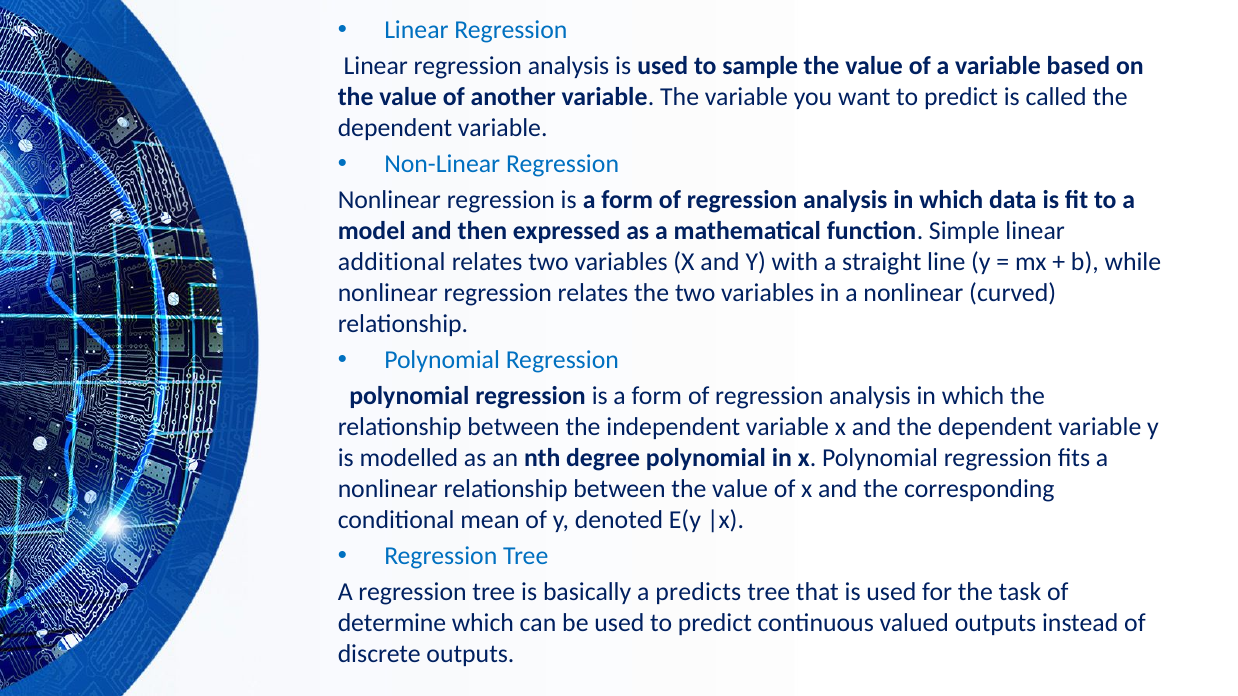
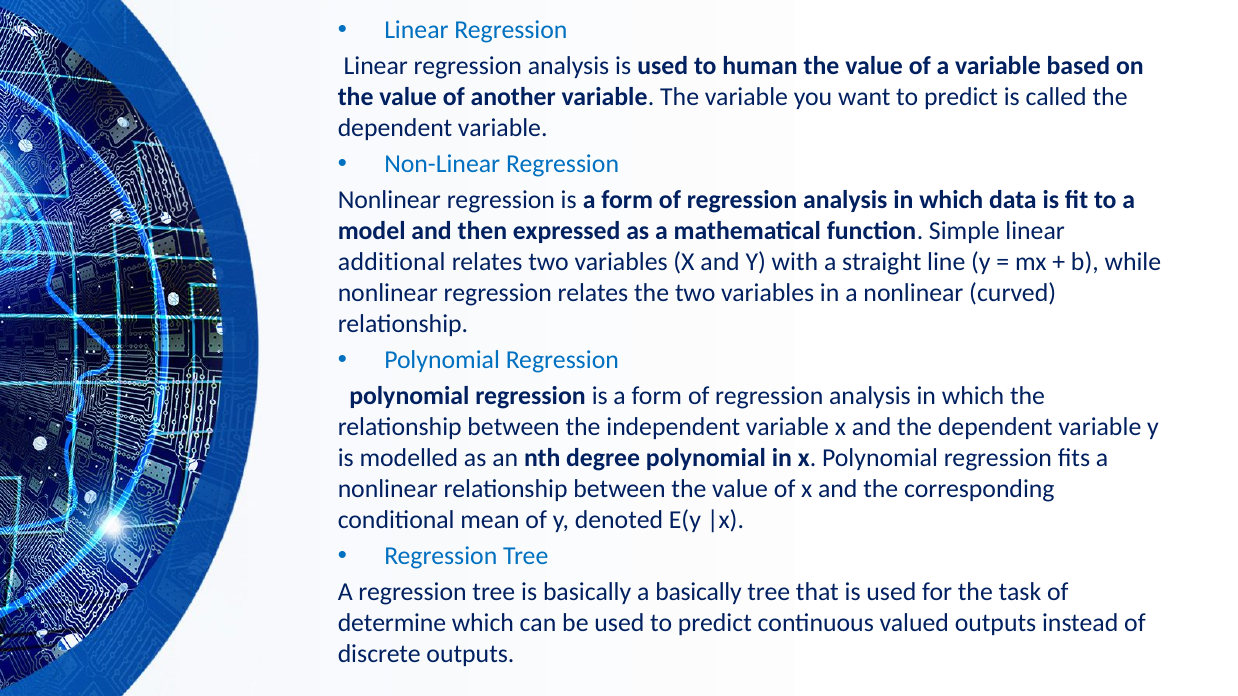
sample: sample -> human (760, 66)
a predicts: predicts -> basically (699, 593)
